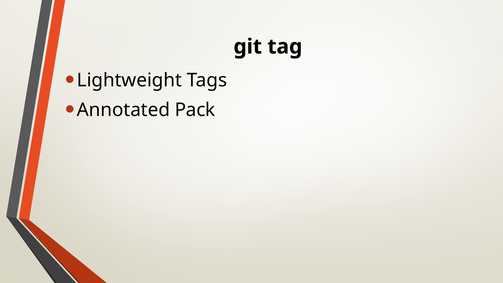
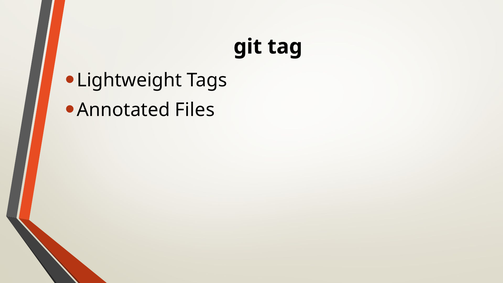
Pack: Pack -> Files (195, 110)
